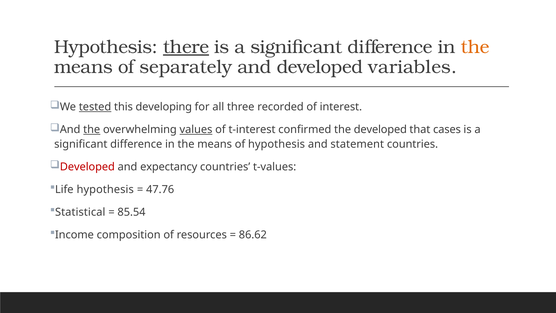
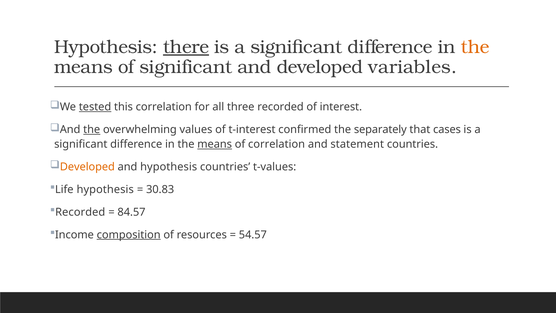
of separately: separately -> significant (186, 67)
this developing: developing -> correlation (164, 107)
values underline: present -> none (196, 130)
the developed: developed -> separately (380, 130)
means underline: none -> present (215, 144)
of hypothesis: hypothesis -> correlation (277, 144)
Developed colour: red -> orange (87, 167)
and expectancy: expectancy -> hypothesis (169, 167)
47.76: 47.76 -> 30.83 (160, 189)
Statistical: Statistical -> Recorded (80, 212)
85.54: 85.54 -> 84.57 (132, 212)
composition underline: none -> present (129, 235)
86.62: 86.62 -> 54.57 (253, 235)
